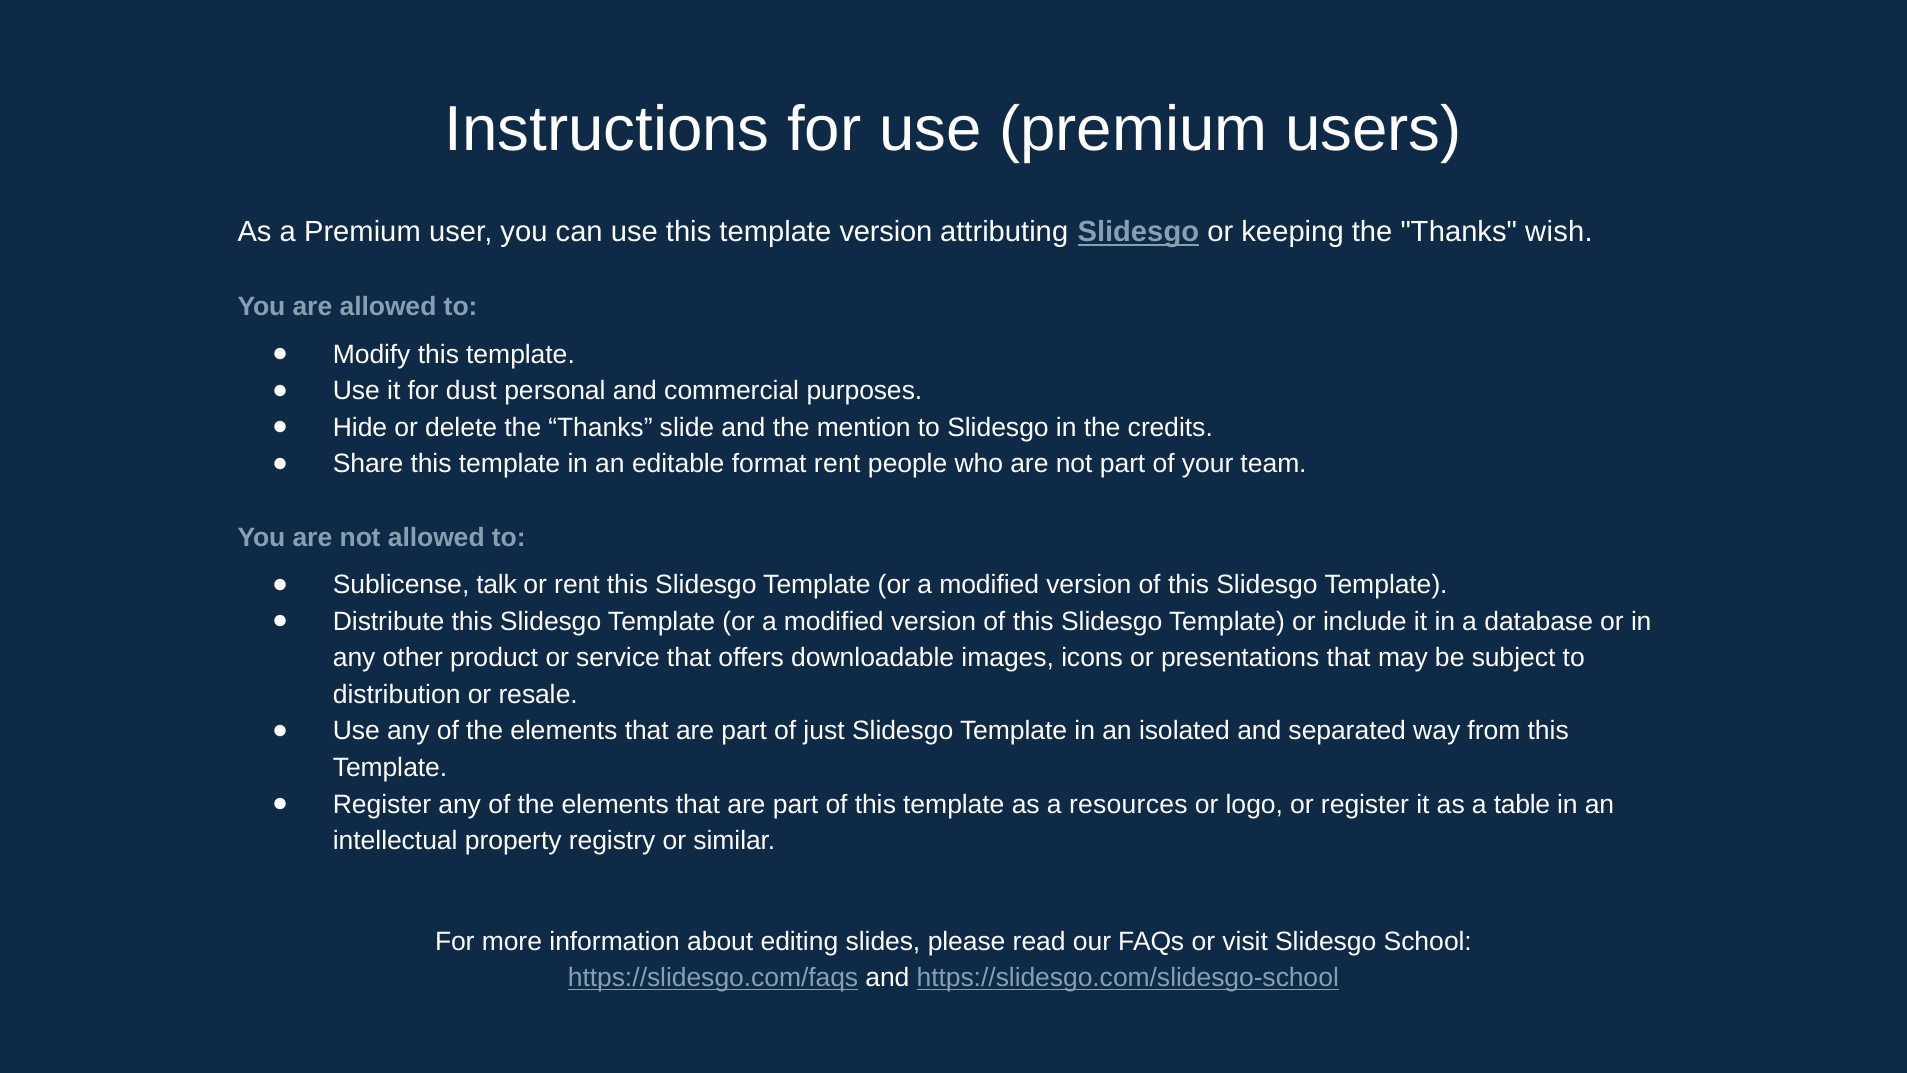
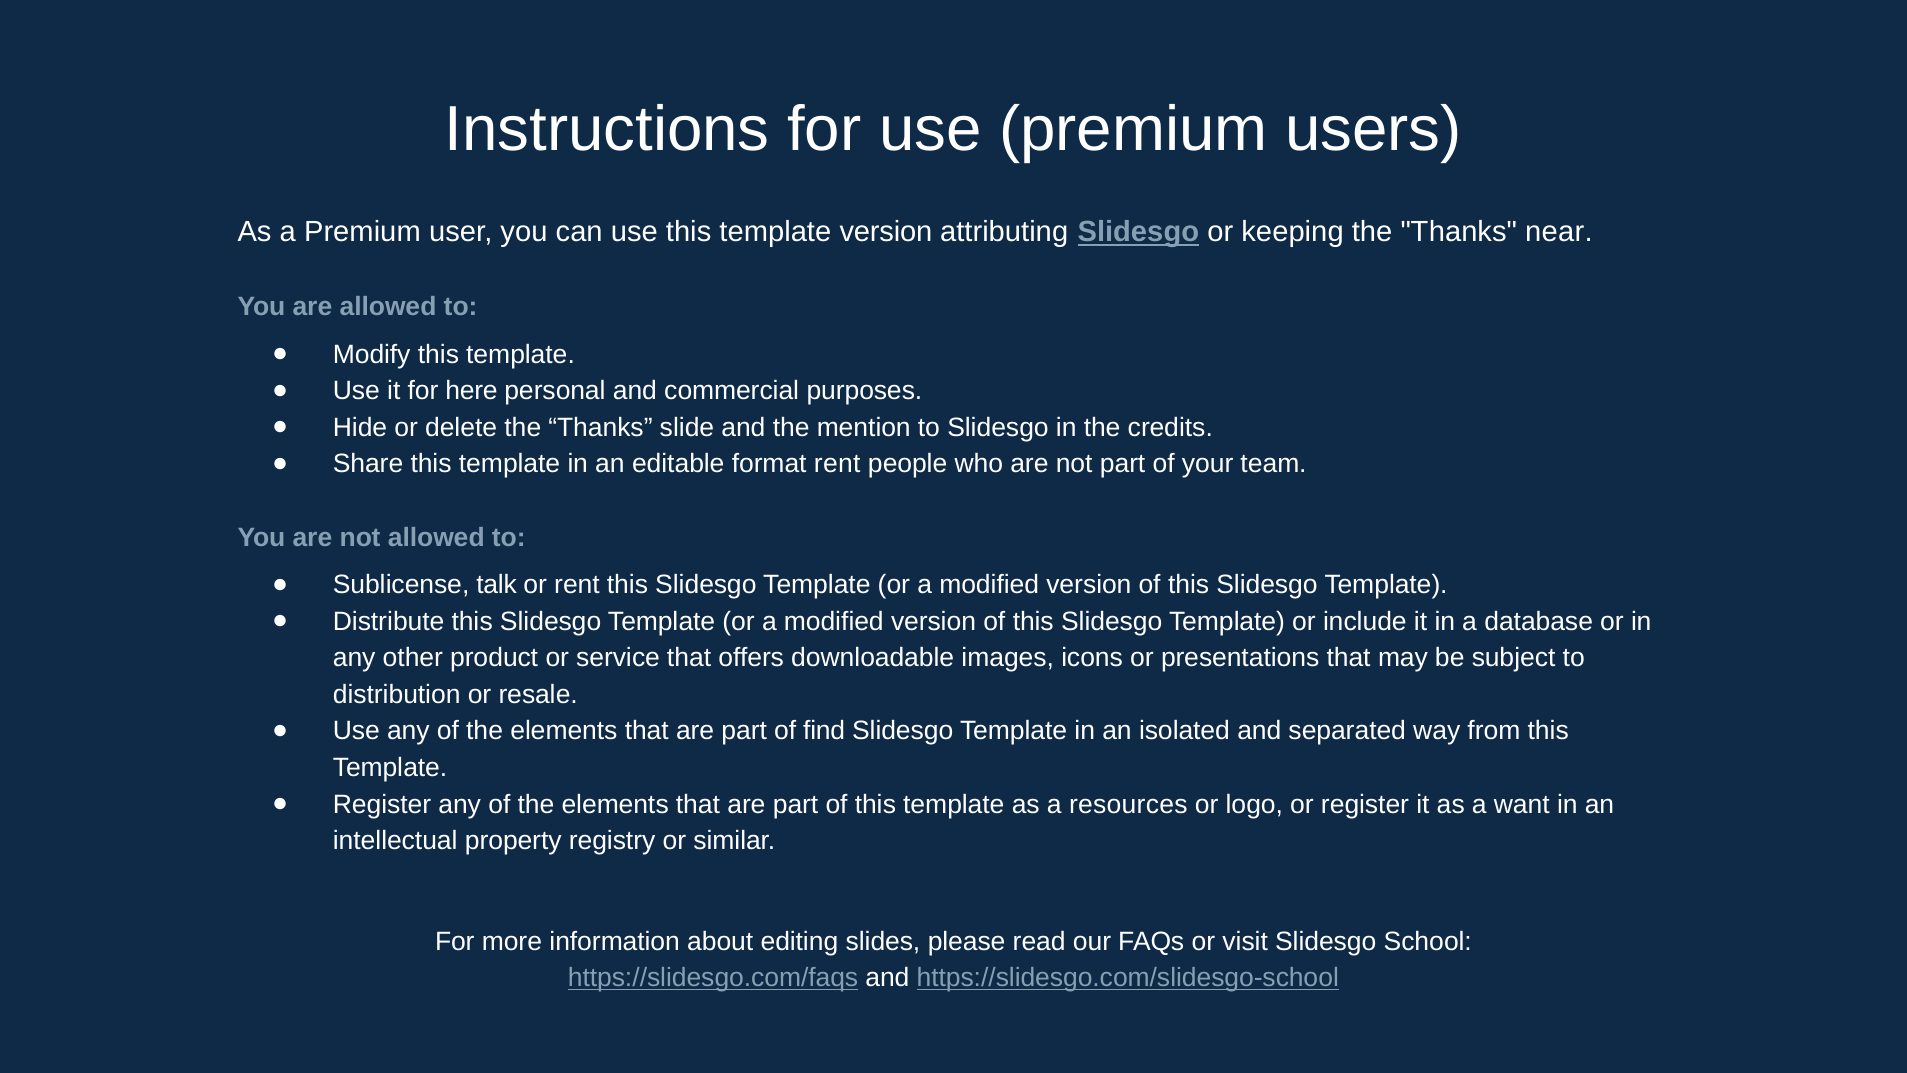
wish: wish -> near (1559, 232)
dust: dust -> here (472, 391)
just: just -> find (824, 731)
table: table -> want (1522, 804)
